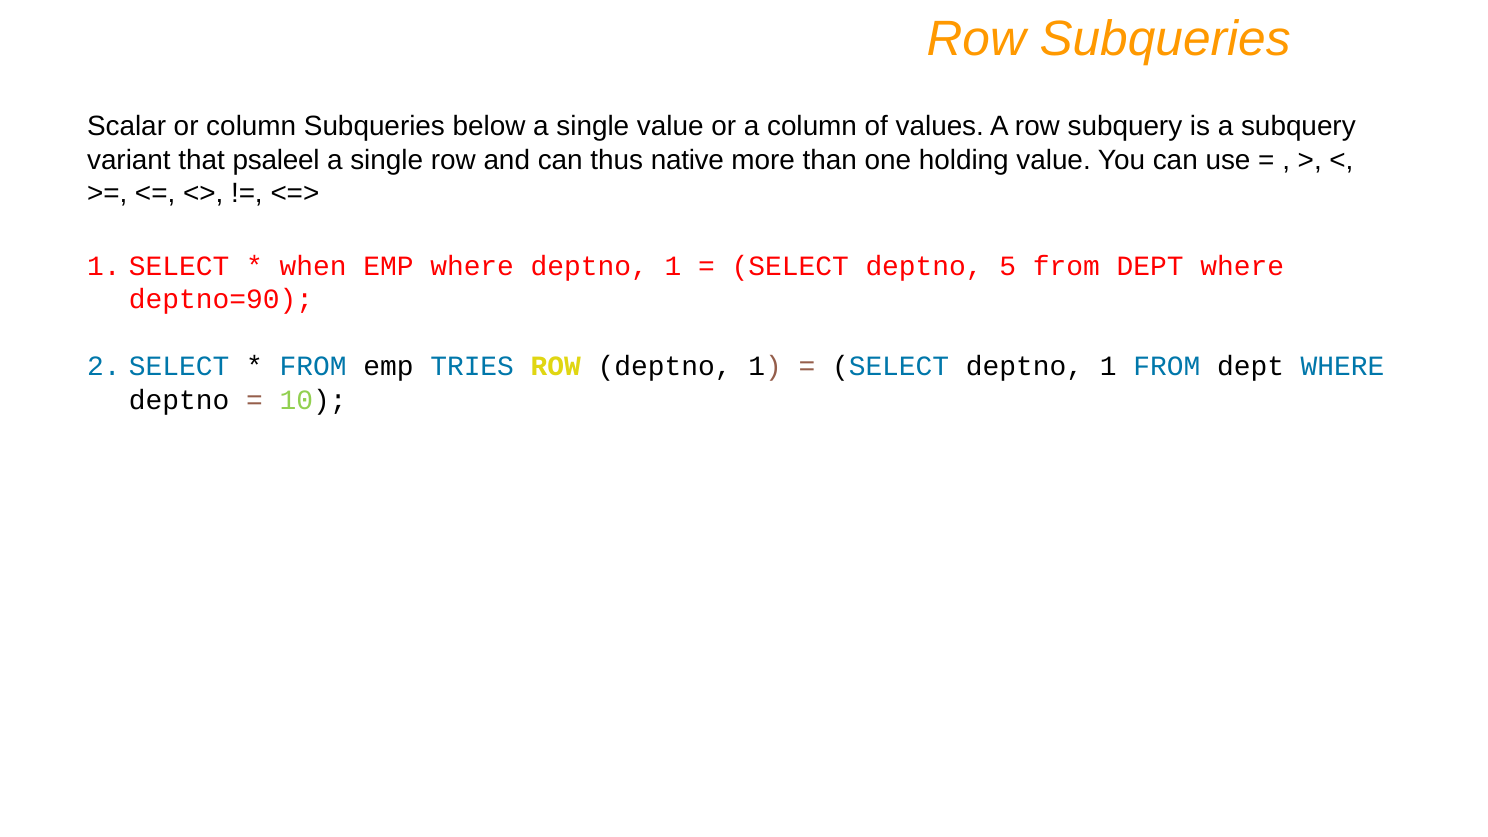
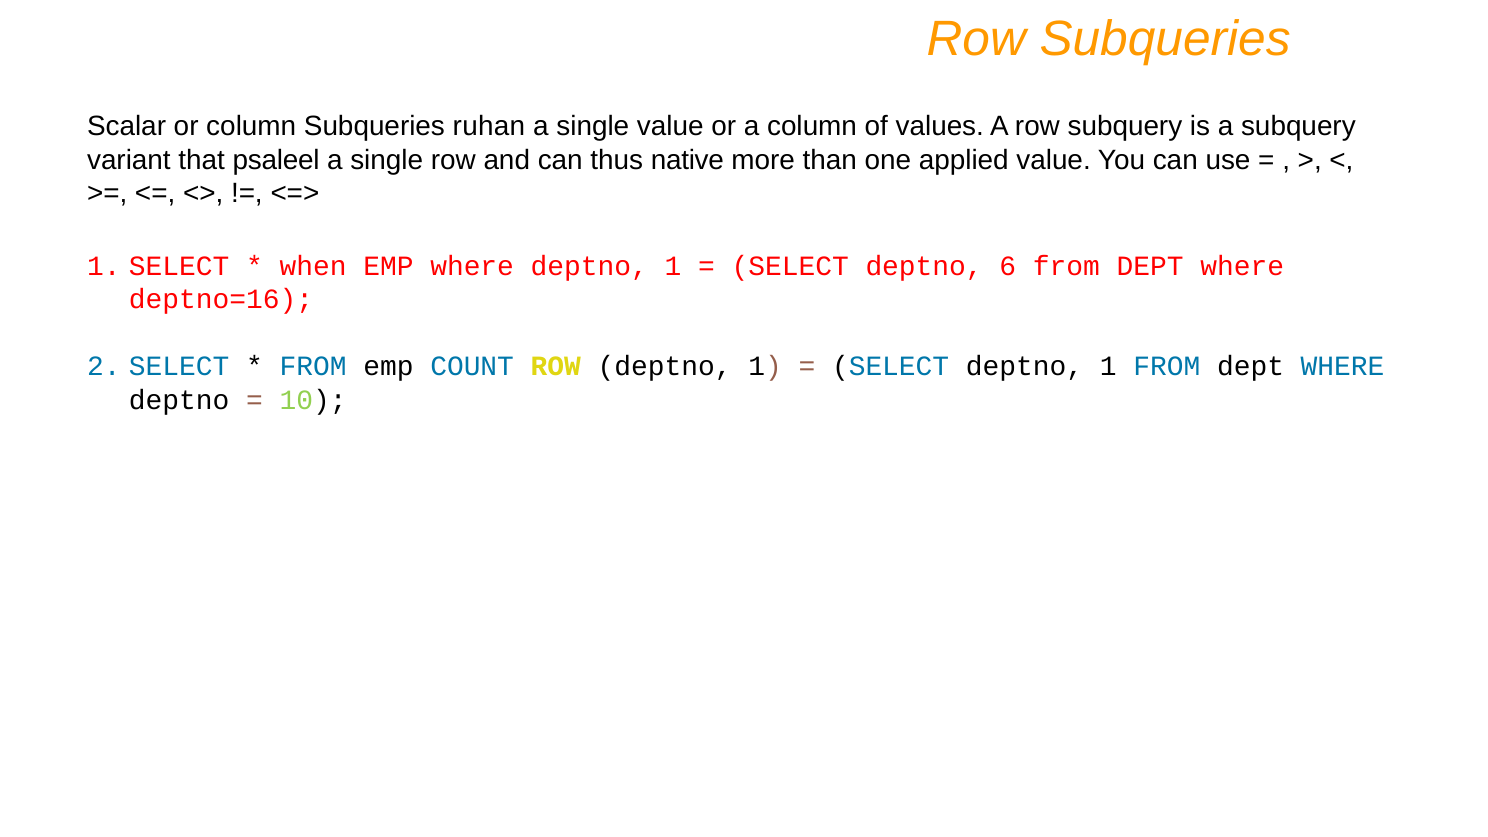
below: below -> ruhan (489, 126)
holding: holding -> applied (964, 160)
5: 5 -> 6 (1008, 266)
deptno=90: deptno=90 -> deptno=16 (221, 299)
TRIES: TRIES -> COUNT (472, 366)
